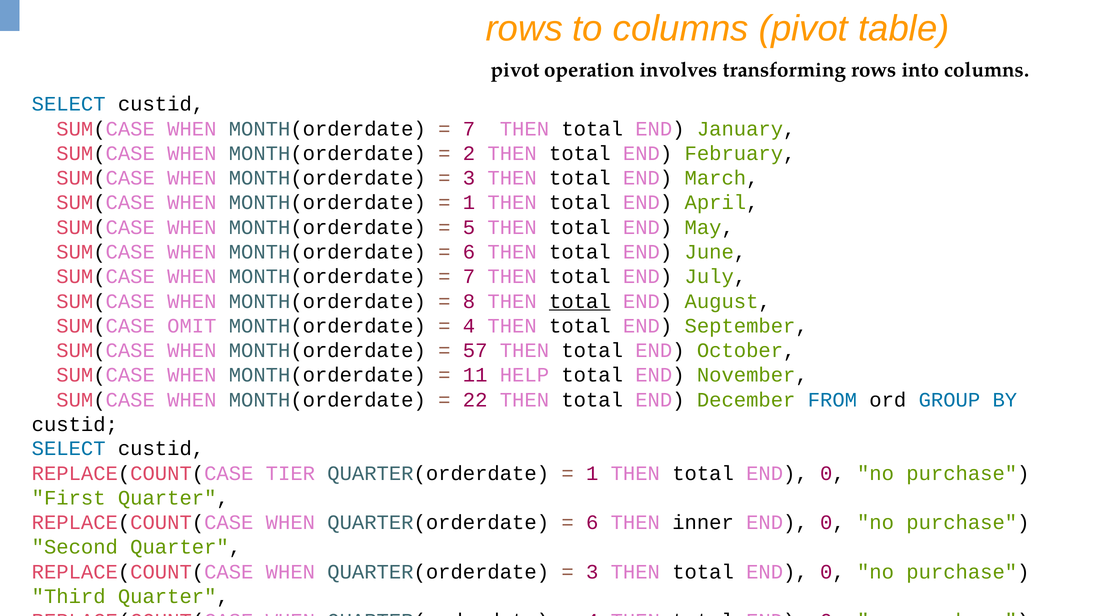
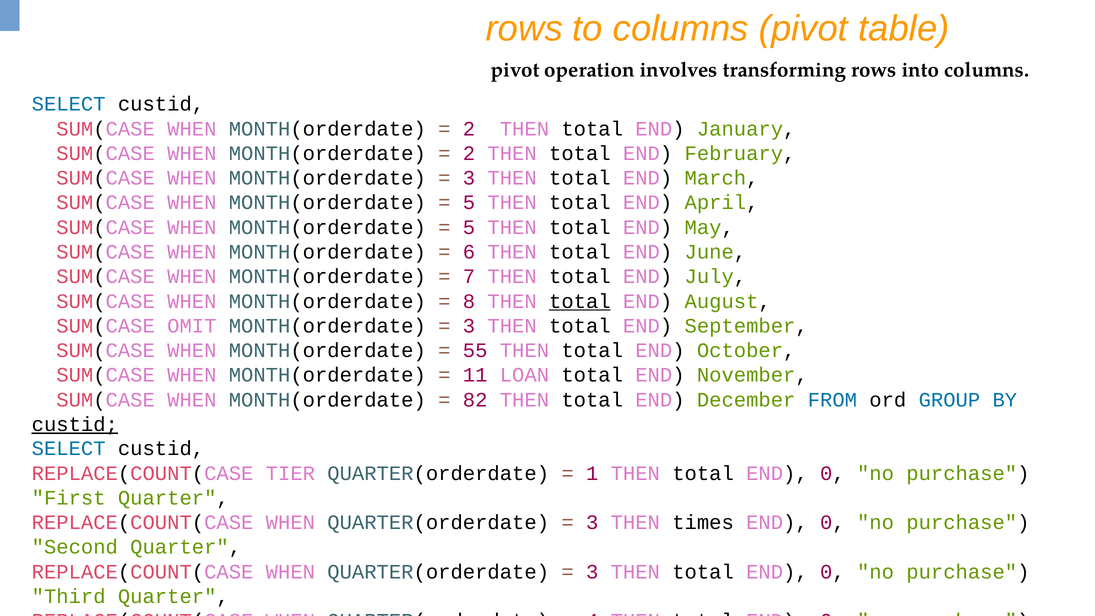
7: 7 -> 2 (469, 129)
1: 1 -> 5 (469, 203)
4: 4 -> 3 (469, 326)
57: 57 -> 55 (475, 350)
HELP: HELP -> LOAN (524, 375)
22: 22 -> 82 (475, 400)
custid underline: none -> present (75, 424)
6: 6 -> 3 (592, 523)
inner: inner -> times (703, 523)
